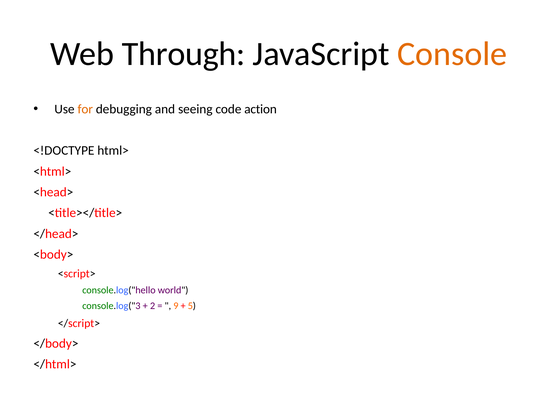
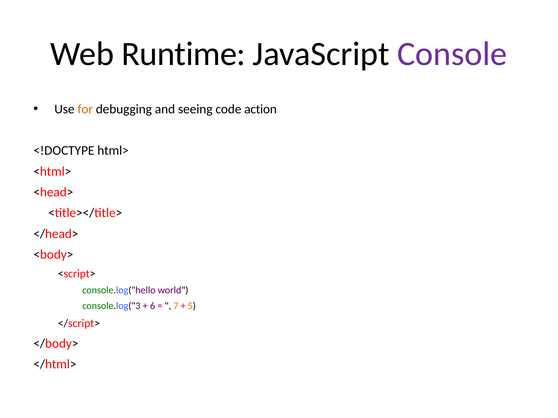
Through: Through -> Runtime (184, 54)
Console colour: orange -> purple (452, 54)
2: 2 -> 6 (153, 306)
9: 9 -> 7 (176, 306)
